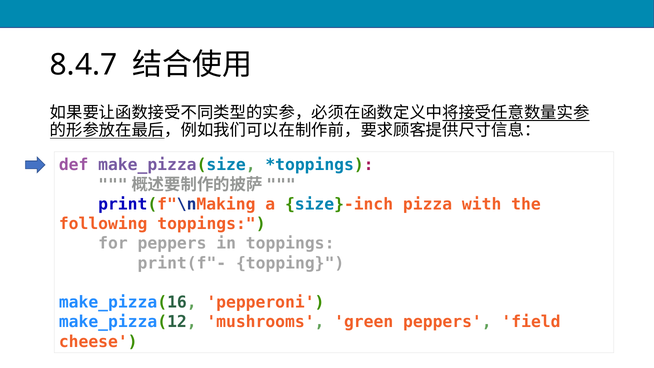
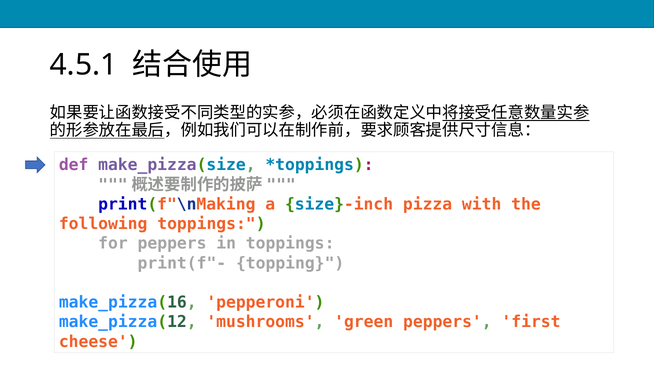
8.4.7: 8.4.7 -> 4.5.1 (84, 65)
field: field -> first (531, 322)
